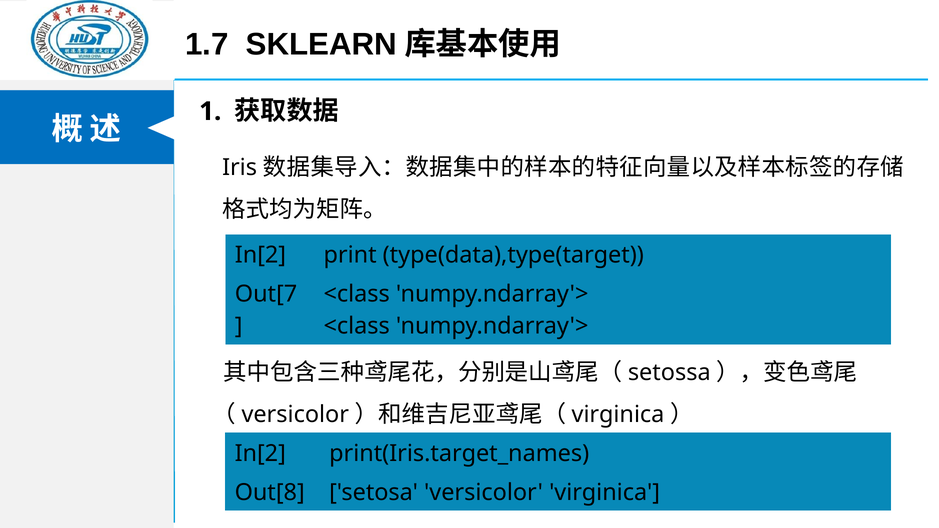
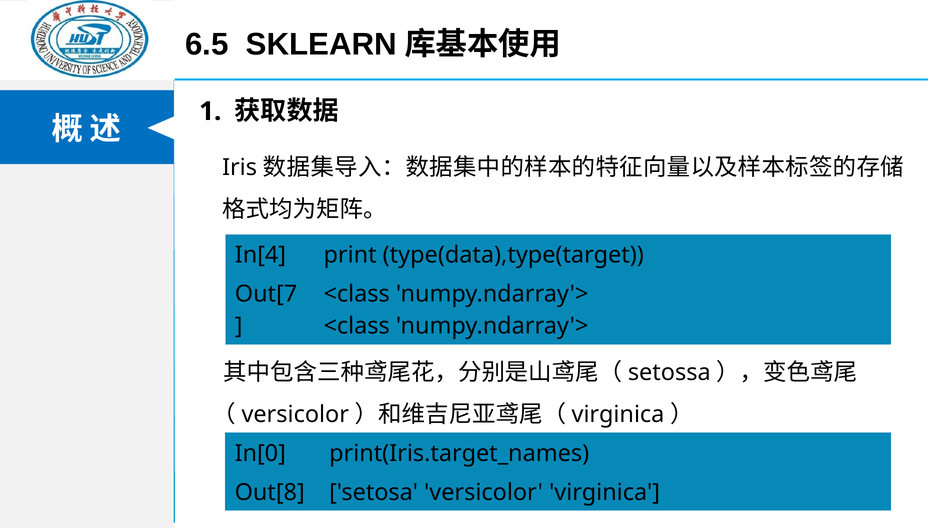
1.7: 1.7 -> 6.5 (207, 44)
In[2: In[2 -> In[4 (260, 255)
In[2: In[2 -> In[0 (260, 454)
